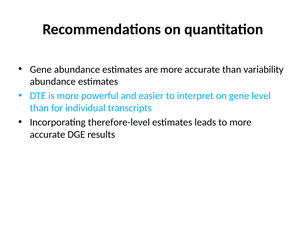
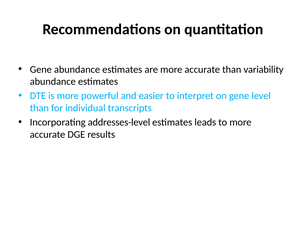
therefore-level: therefore-level -> addresses-level (119, 123)
